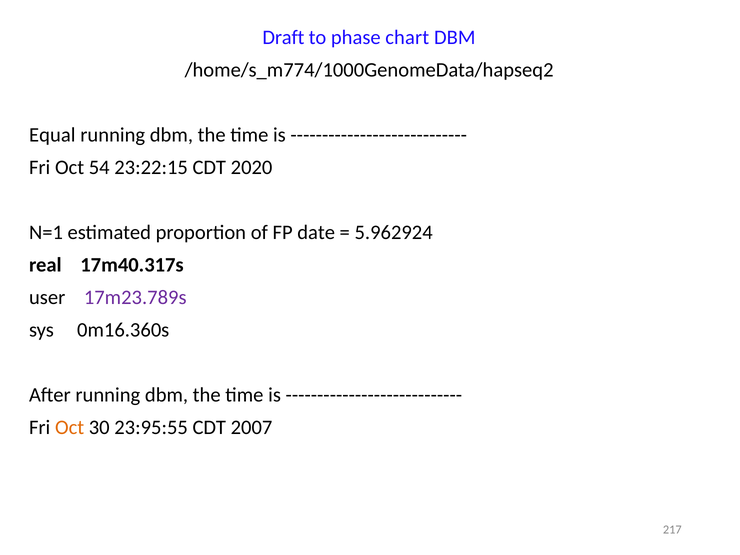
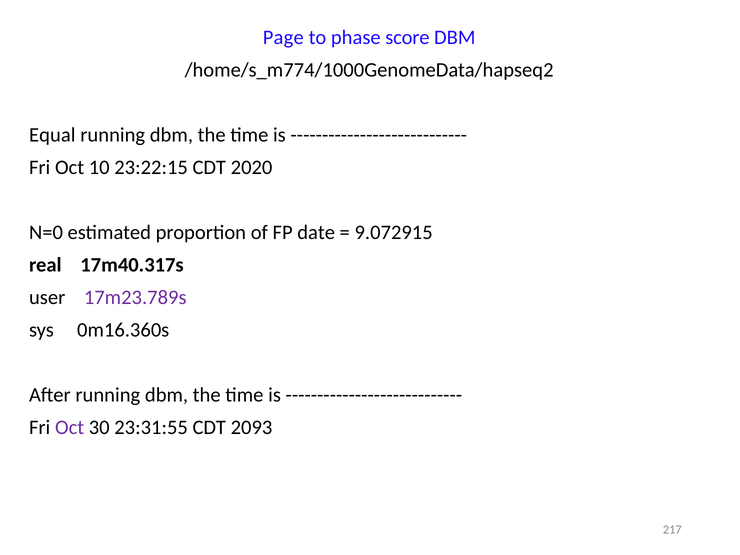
Draft: Draft -> Page (283, 37)
chart: chart -> score (407, 37)
54: 54 -> 10 (99, 167)
N=1: N=1 -> N=0 (46, 233)
5.962924: 5.962924 -> 9.072915 (394, 233)
Oct colour: orange -> purple (70, 428)
23:95:55: 23:95:55 -> 23:31:55 (151, 428)
2007: 2007 -> 2093 (252, 428)
